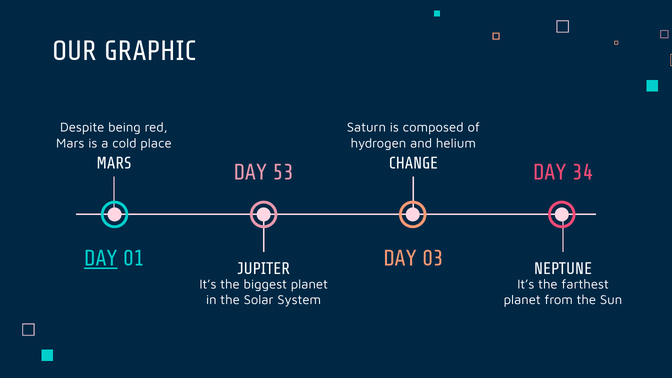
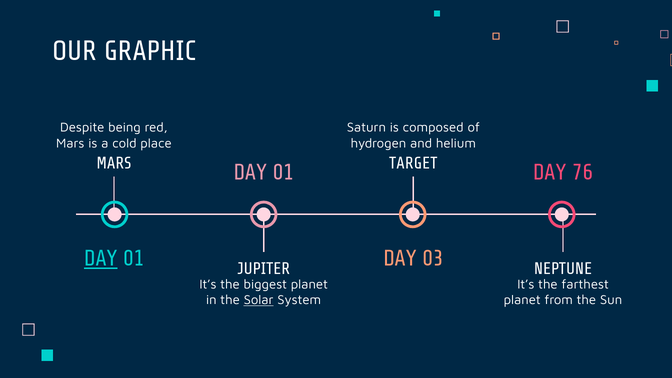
CHANGE: CHANGE -> TARGET (413, 163)
53: 53 -> 01 (283, 173)
34: 34 -> 76 (583, 173)
Solar underline: none -> present (259, 300)
